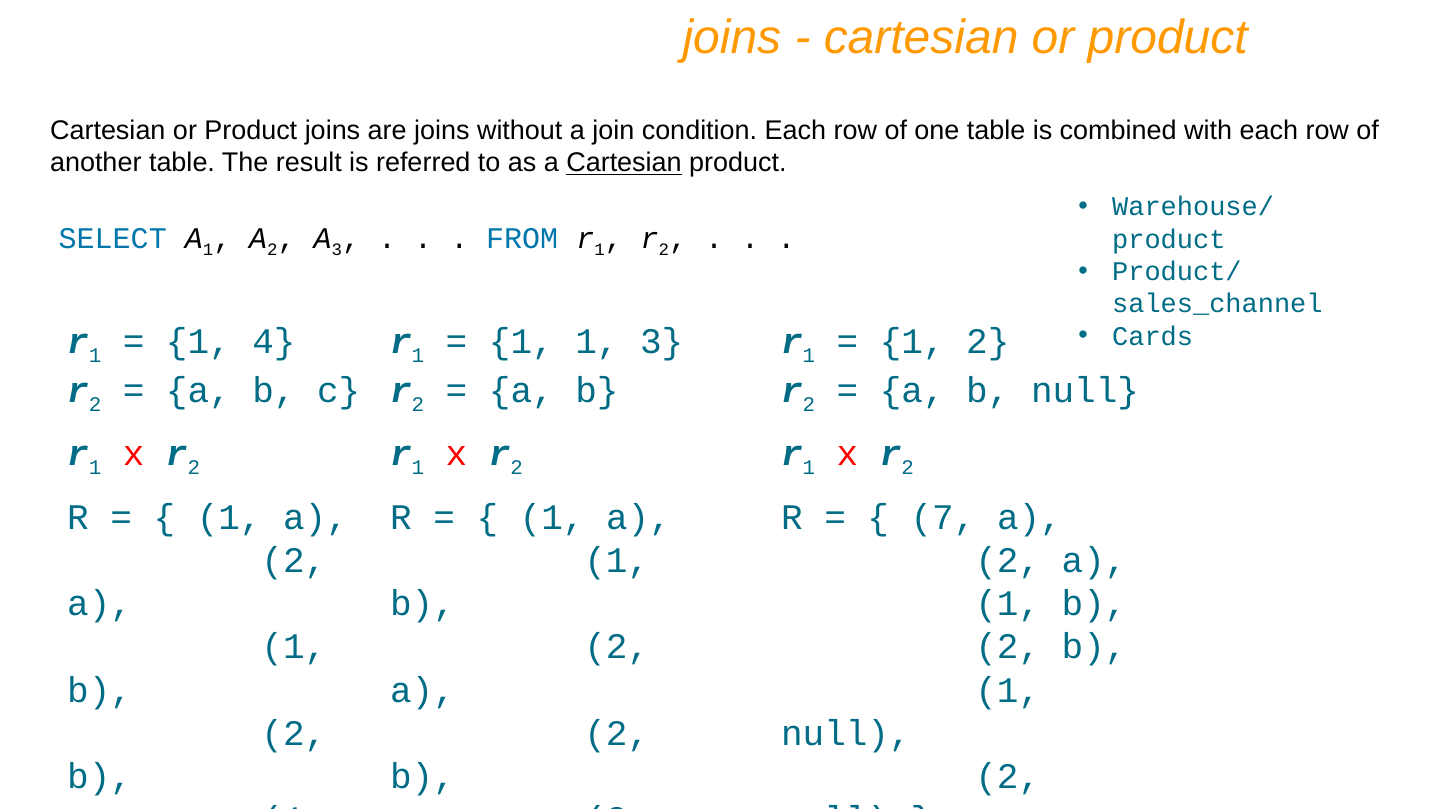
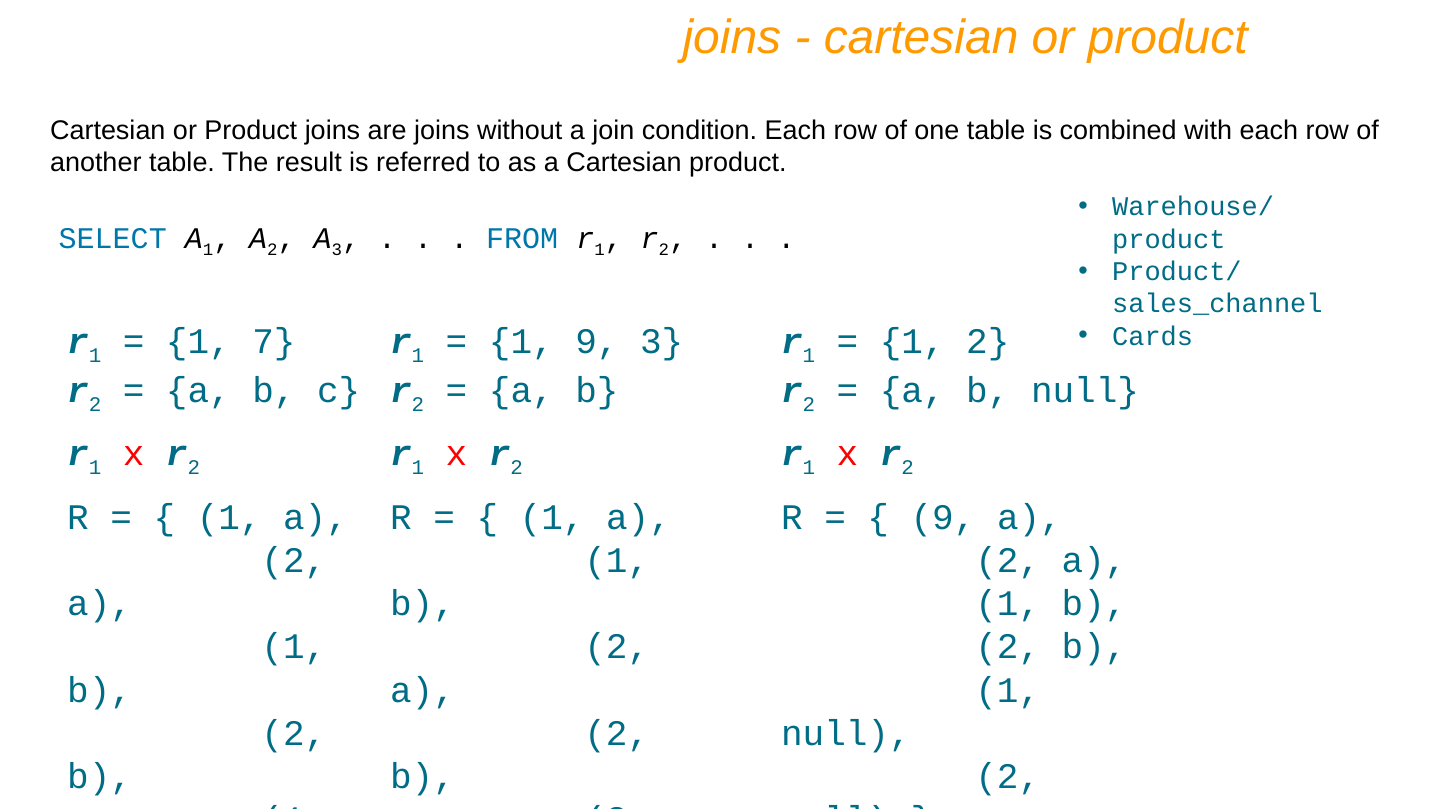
Cartesian underline: present -> none (624, 163)
1 4: 4 -> 7 (274, 342)
1 1: 1 -> 9 (597, 342)
7: 7 -> 9 (943, 518)
